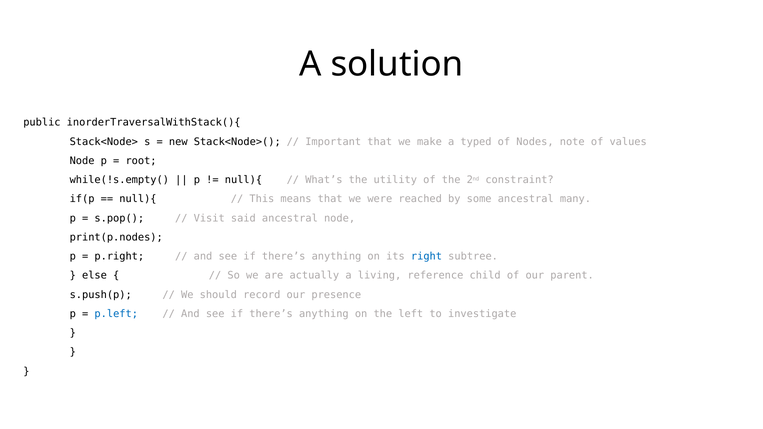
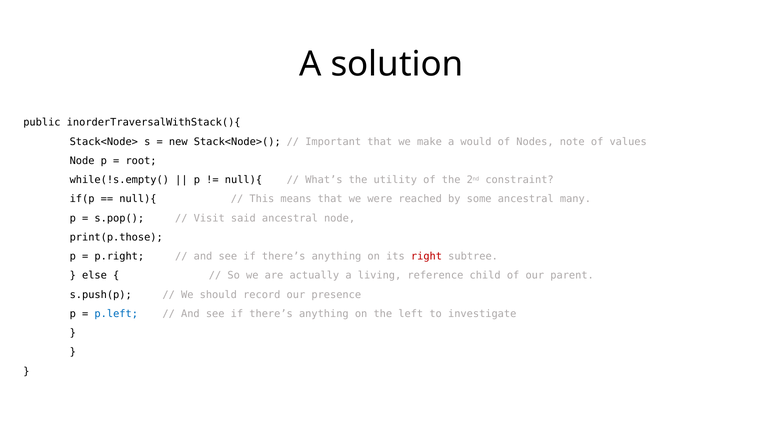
typed: typed -> would (476, 142)
print(p.nodes: print(p.nodes -> print(p.those (116, 237)
right colour: blue -> red (426, 257)
